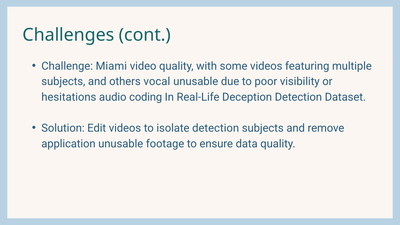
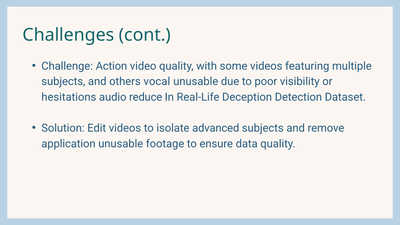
Miami: Miami -> Action (111, 66)
coding: coding -> reduce (146, 97)
isolate detection: detection -> advanced (216, 128)
